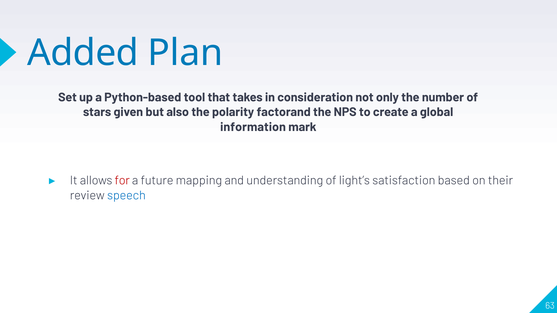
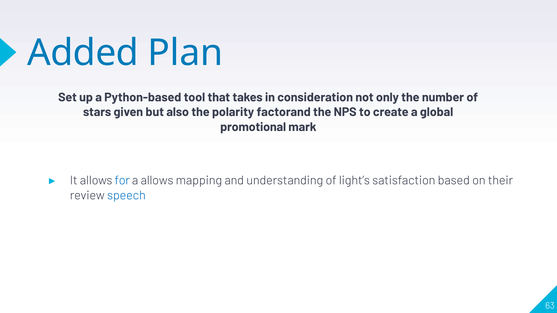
information: information -> promotional (253, 127)
for colour: red -> blue (122, 181)
a future: future -> allows (157, 181)
